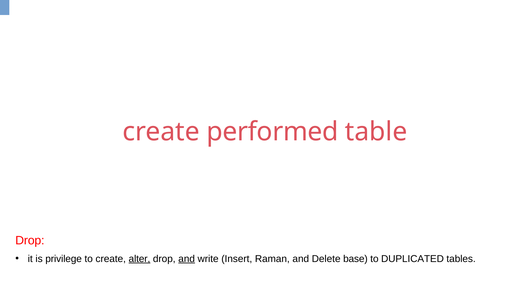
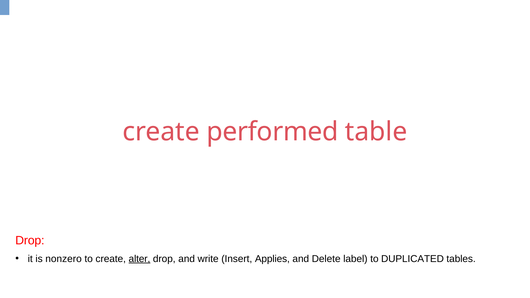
privilege: privilege -> nonzero (64, 259)
and underline: present -> none (187, 259)
Raman: Raman -> Applies (272, 259)
base: base -> label (355, 259)
